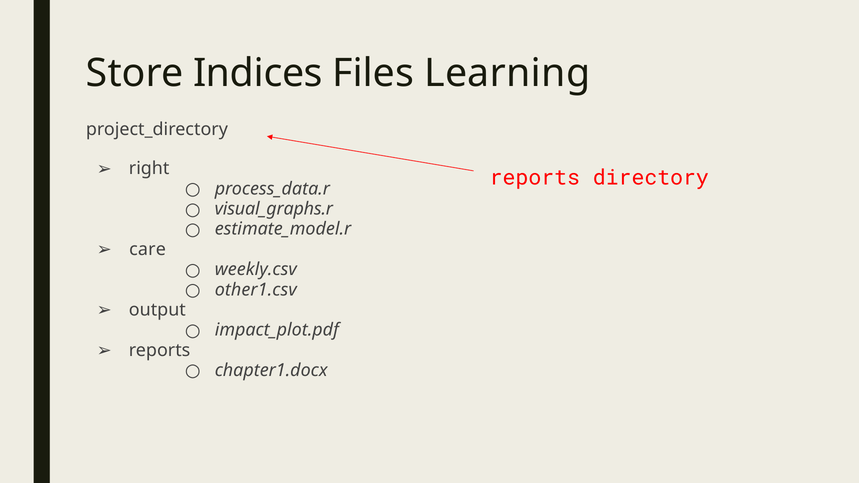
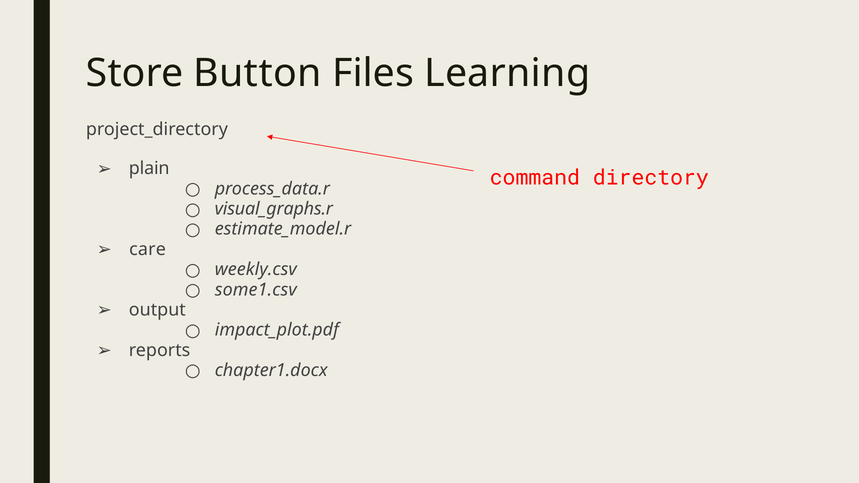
Indices: Indices -> Button (257, 73)
right: right -> plain (149, 169)
reports: reports -> command (535, 178)
other1.csv: other1.csv -> some1.csv (256, 290)
